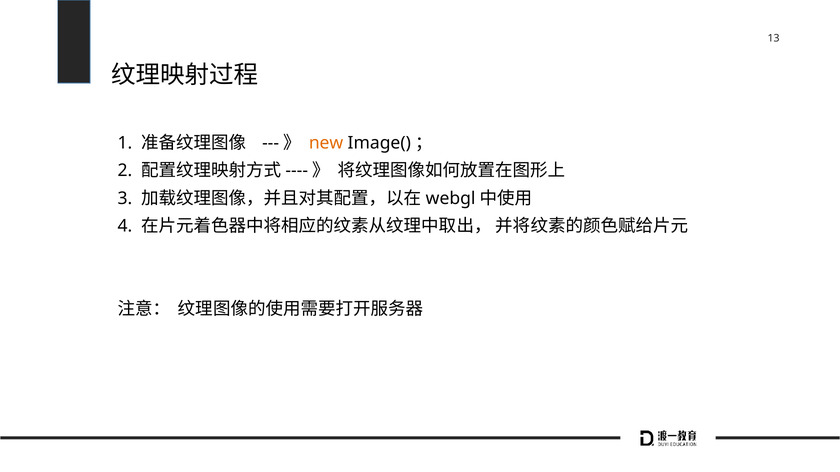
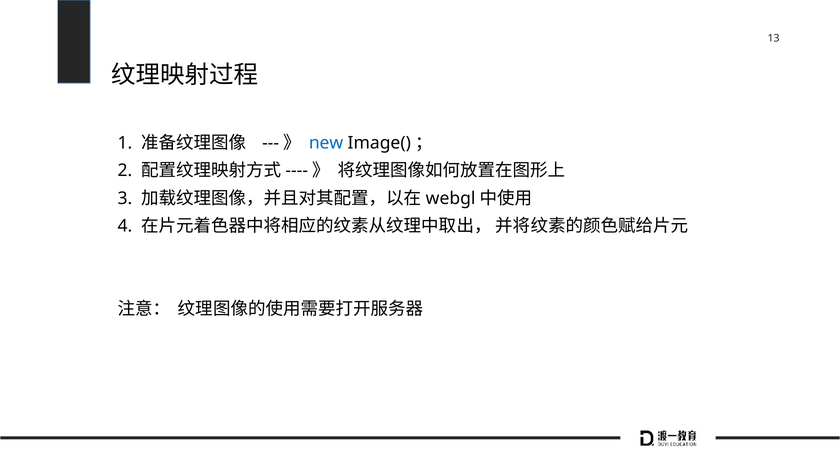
new colour: orange -> blue (326, 143)
